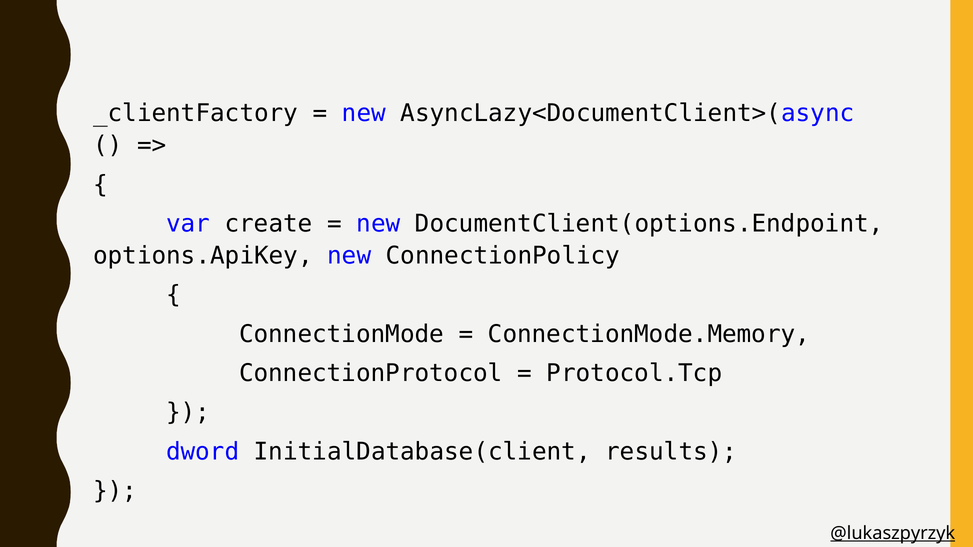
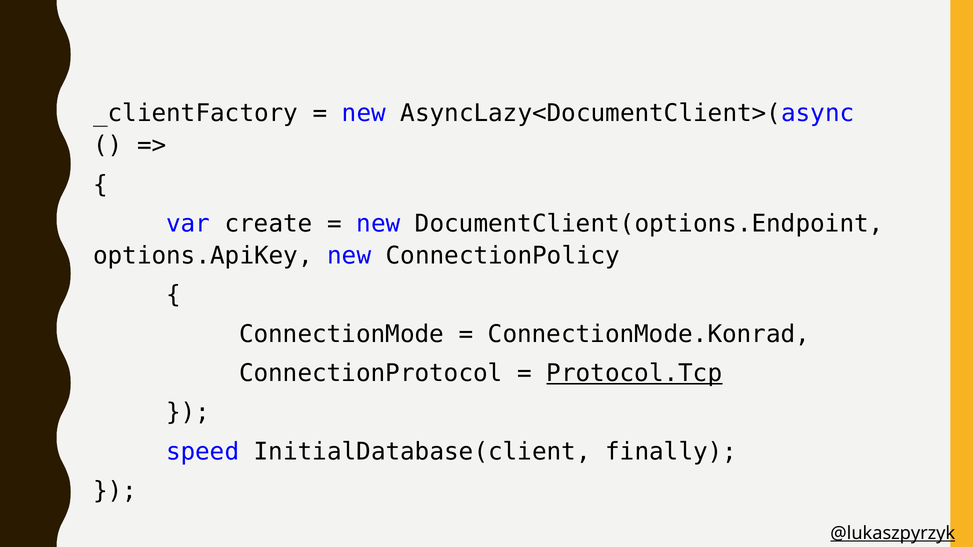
ConnectionMode.Memory: ConnectionMode.Memory -> ConnectionMode.Konrad (649, 334)
Protocol.Tcp underline: none -> present (634, 373)
dword: dword -> speed (203, 452)
results: results -> finally (671, 452)
